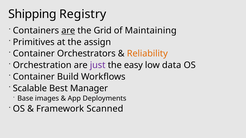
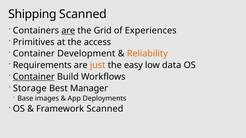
Shipping Registry: Registry -> Scanned (83, 14)
Maintaining: Maintaining -> Experiences (151, 31)
assign: assign -> access (97, 42)
Orchestrators: Orchestrators -> Development (86, 54)
Orchestration: Orchestration -> Requirements (42, 65)
just colour: purple -> orange (98, 65)
Container underline: none -> present (34, 77)
Scalable: Scalable -> Storage (30, 88)
